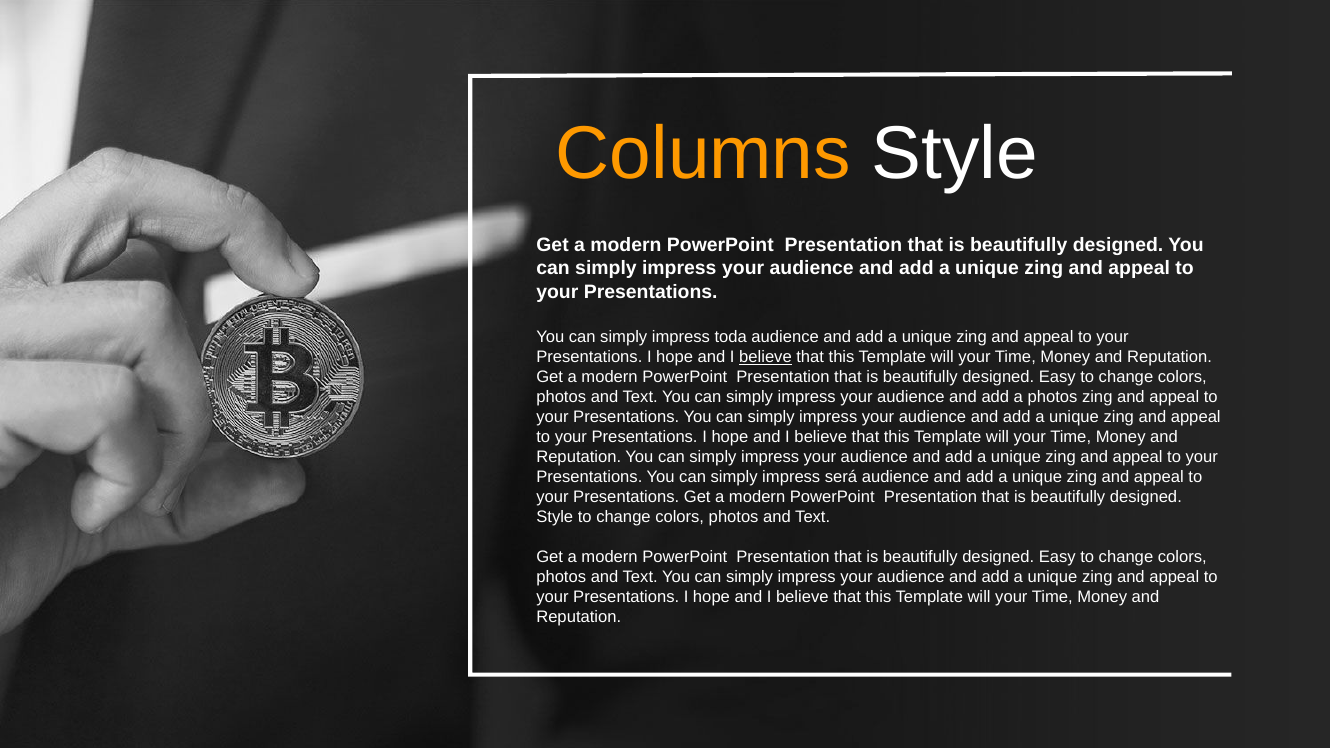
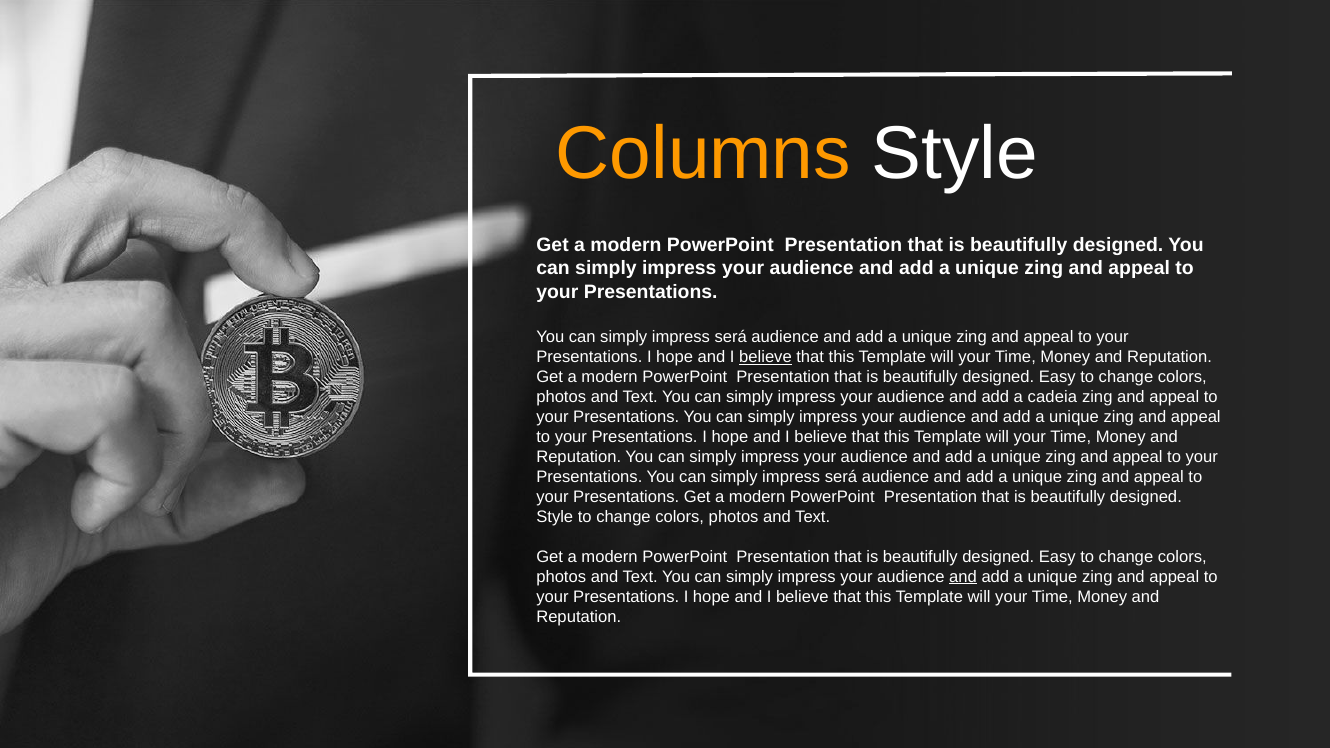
toda: toda -> será (731, 338)
a photos: photos -> cadeia (1052, 397)
and underline: none -> present (963, 577)
